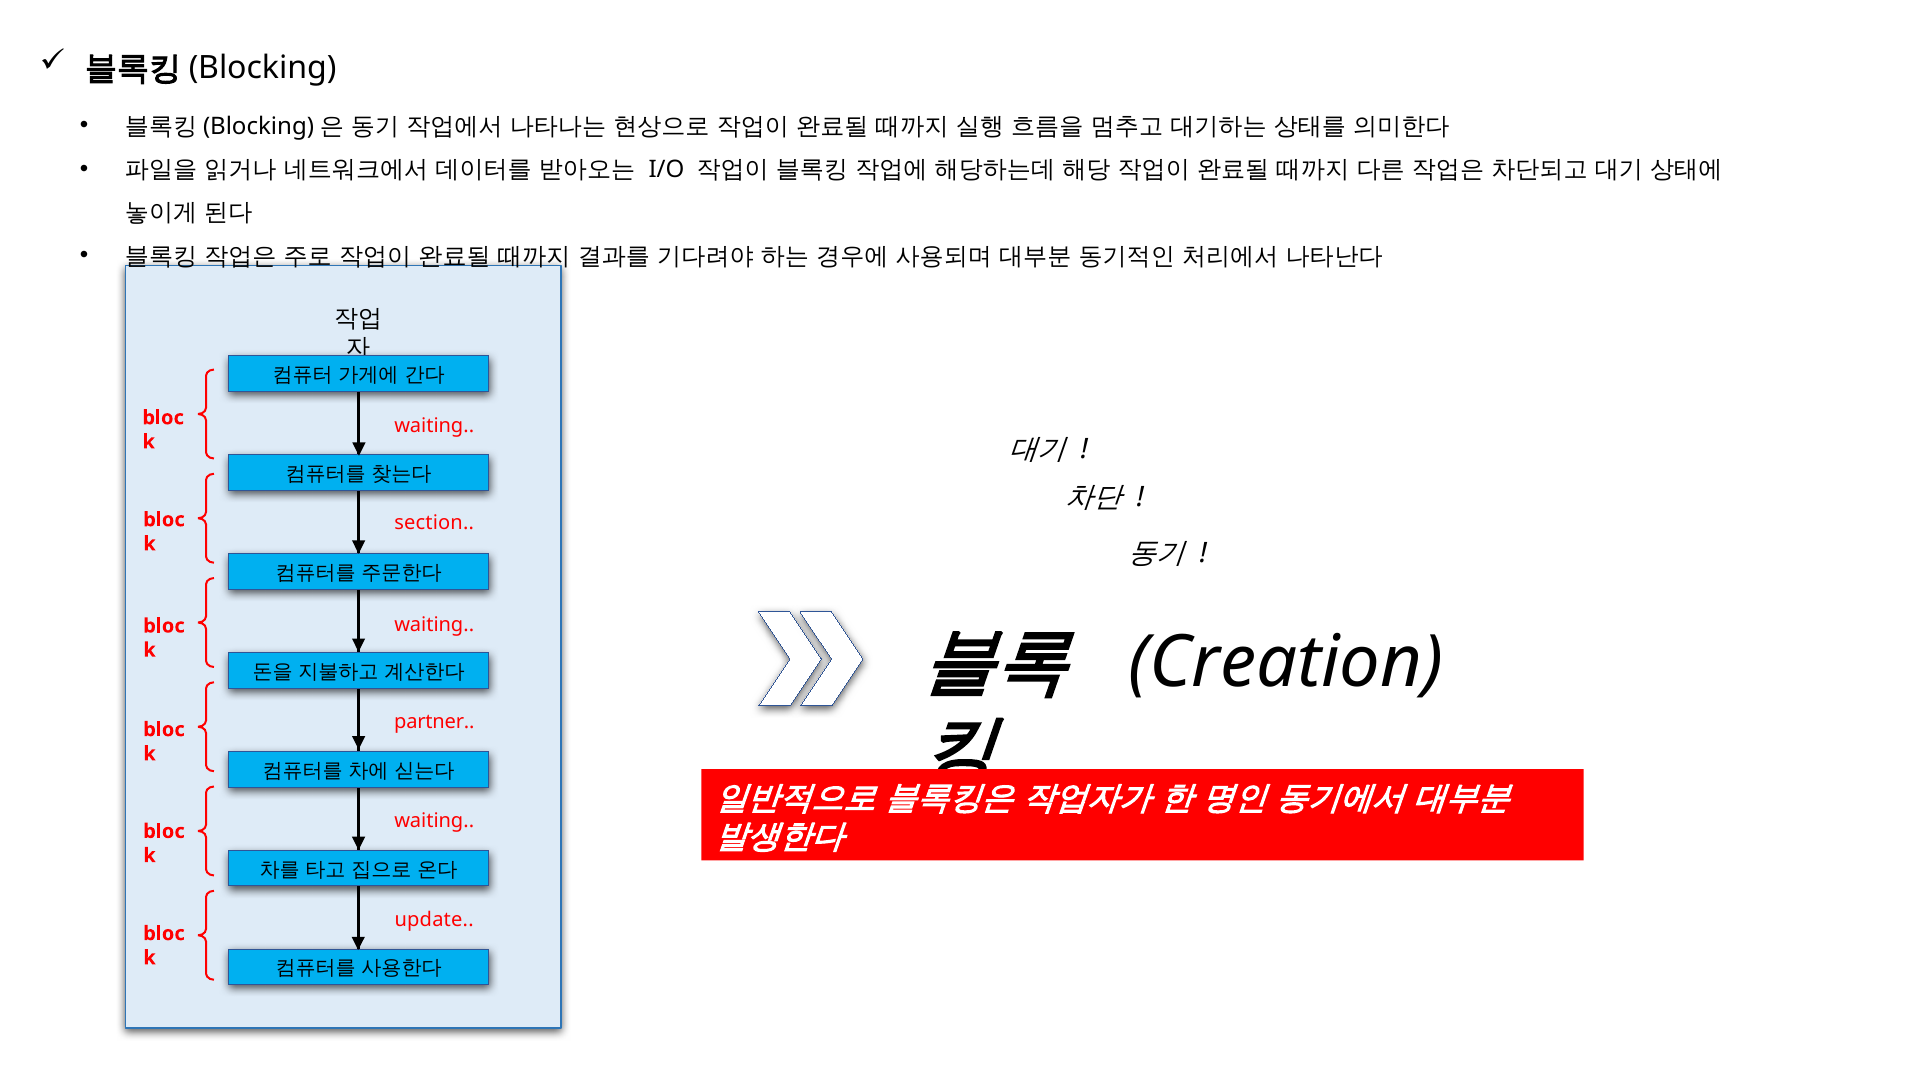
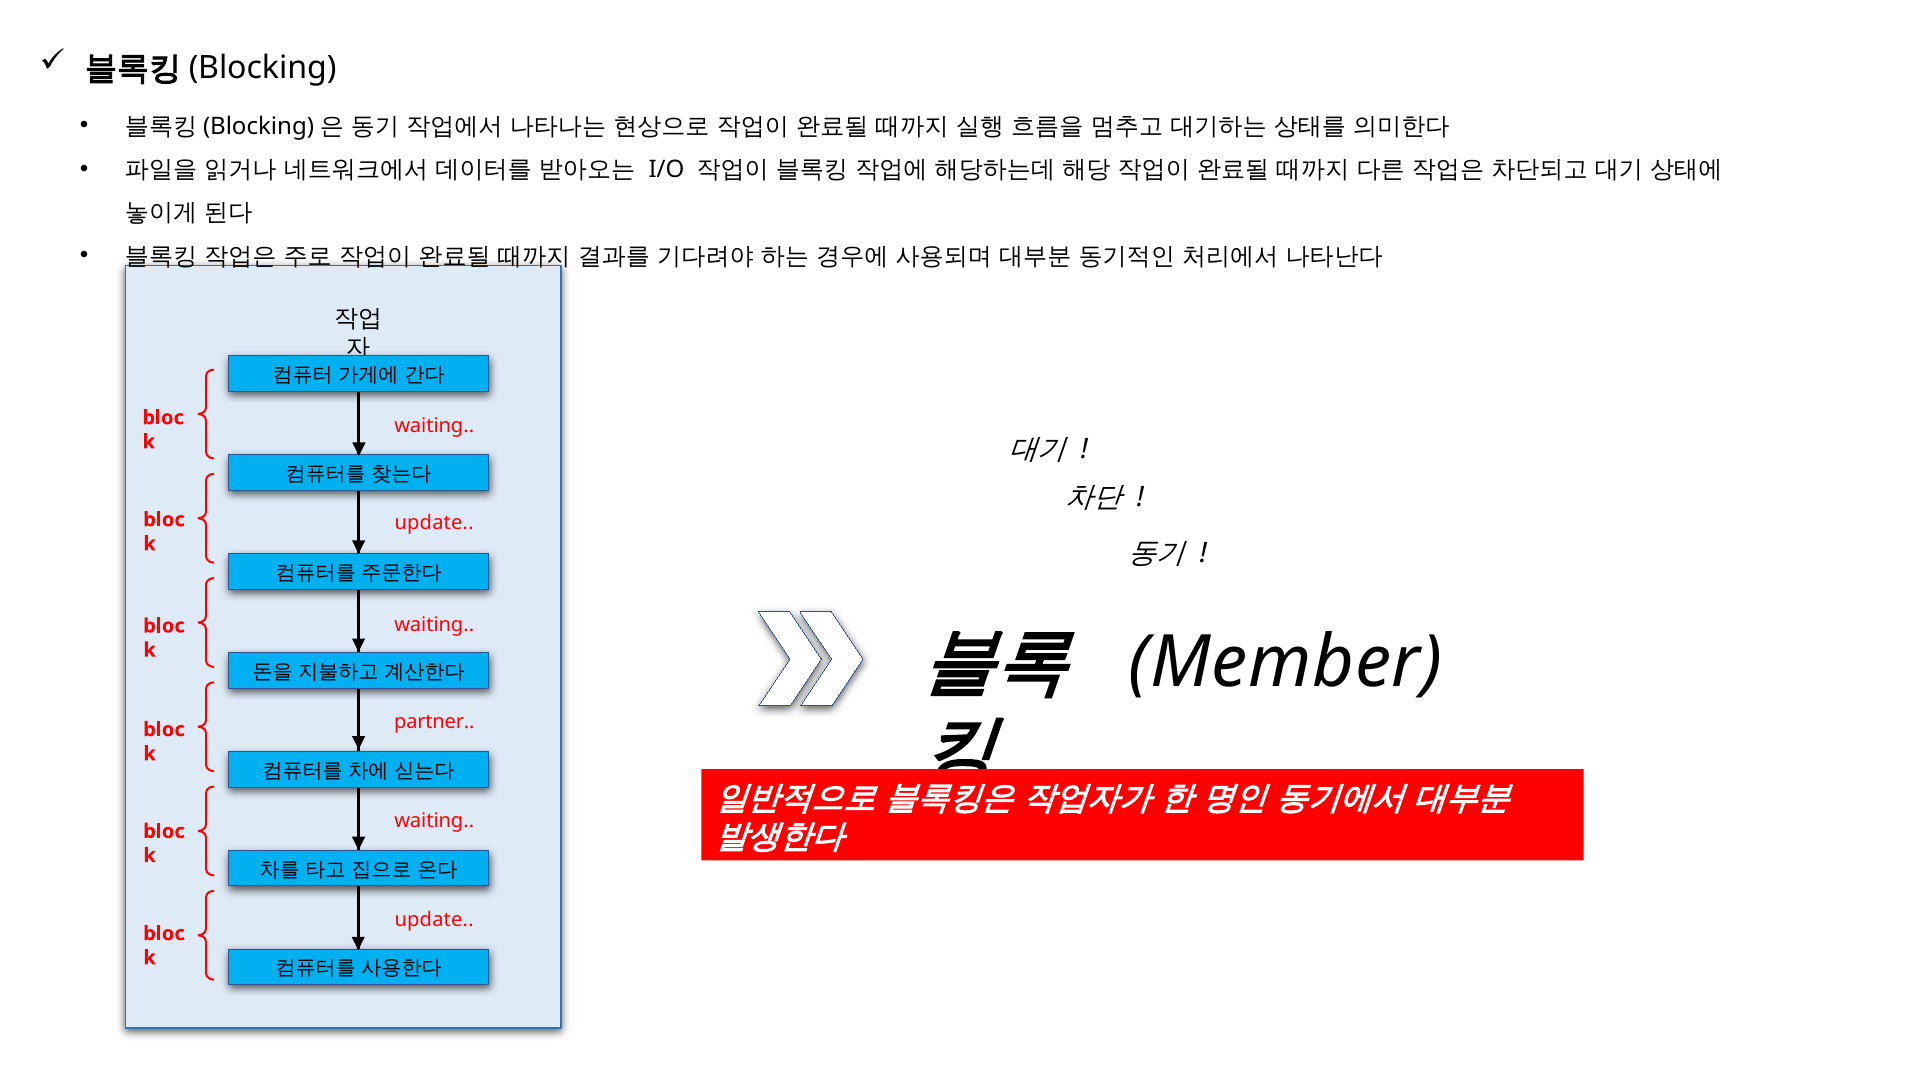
section: section -> update (434, 522)
Creation: Creation -> Member (1285, 662)
